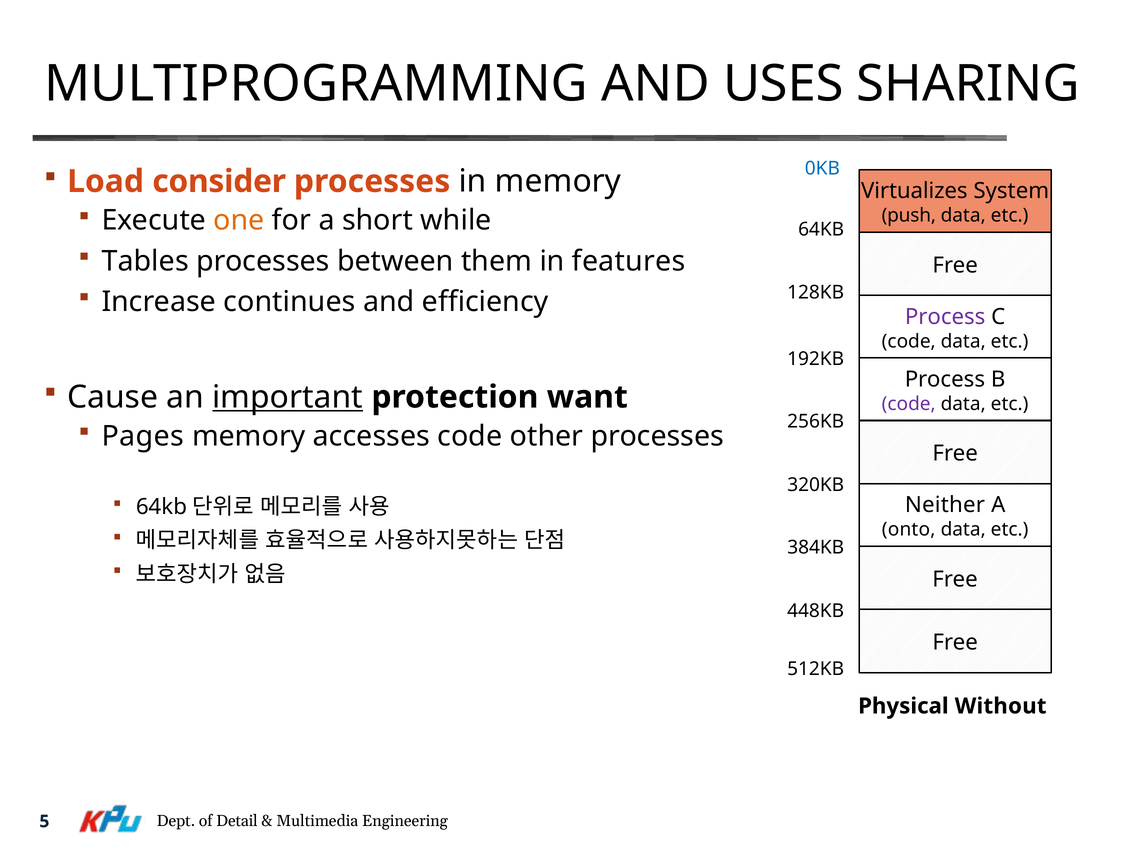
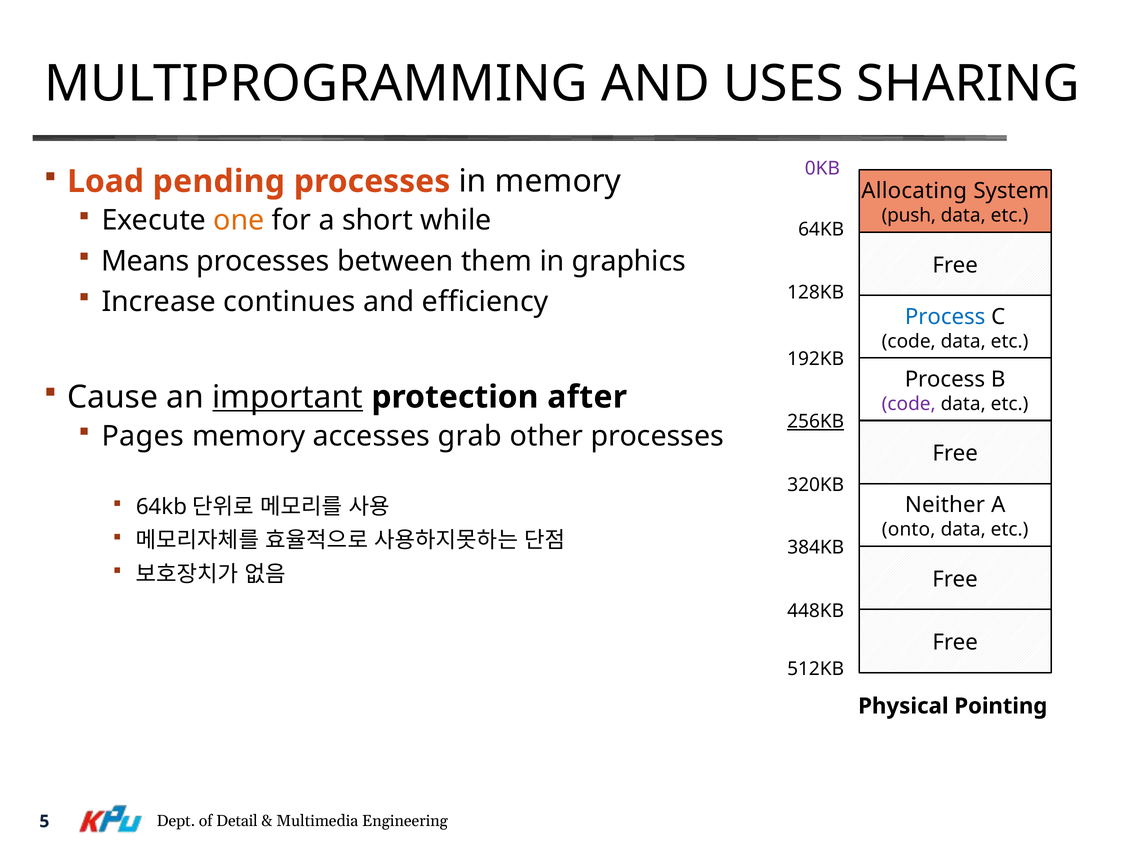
0KB colour: blue -> purple (822, 169)
consider: consider -> pending (219, 181)
Virtualizes: Virtualizes -> Allocating (914, 191)
Tables: Tables -> Means (145, 261)
features: features -> graphics (629, 261)
Process colour: purple -> blue (945, 317)
want: want -> after (587, 397)
256KB underline: none -> present (816, 421)
accesses code: code -> grab (470, 436)
Without: Without -> Pointing (1001, 706)
